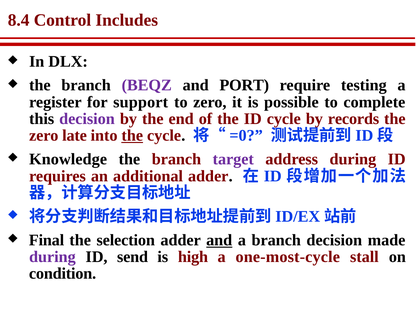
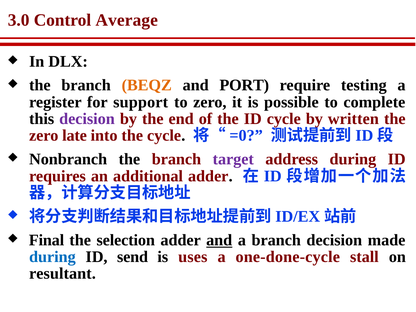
8.4: 8.4 -> 3.0 (19, 20)
Includes: Includes -> Average (127, 20)
BEQZ colour: purple -> orange (147, 85)
records: records -> written (353, 119)
the underline: present -> none (132, 136)
Knowledge: Knowledge -> Nonbranch (68, 159)
during colour: purple -> blue (52, 257)
high: high -> uses (193, 257)
one-most-cycle: one-most-cycle -> one-done-cycle (288, 257)
condition: condition -> resultant (62, 274)
